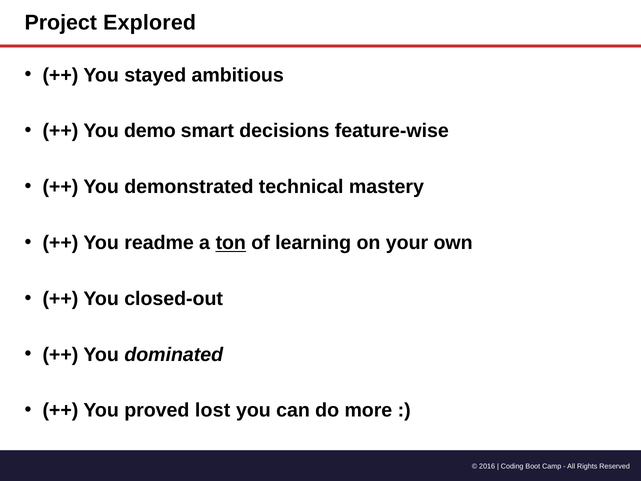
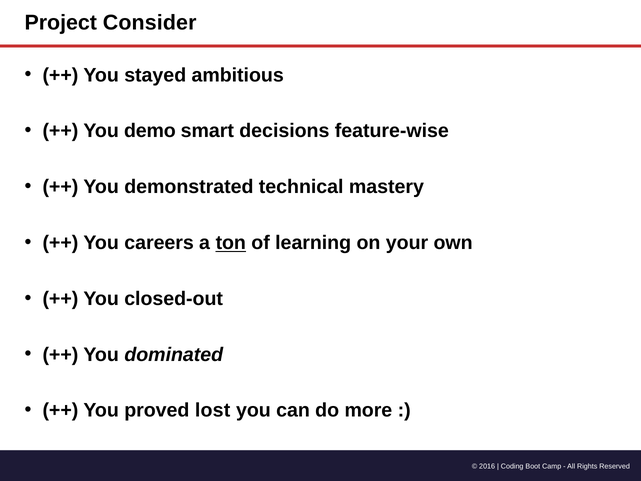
Explored: Explored -> Consider (150, 23)
readme: readme -> careers (159, 243)
